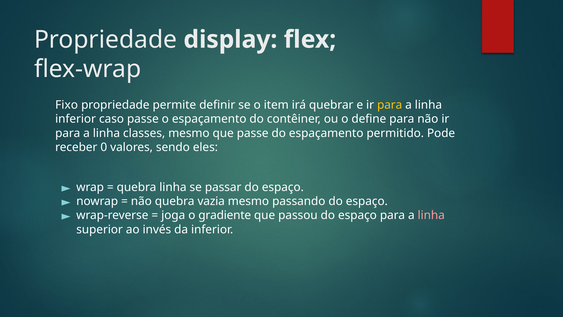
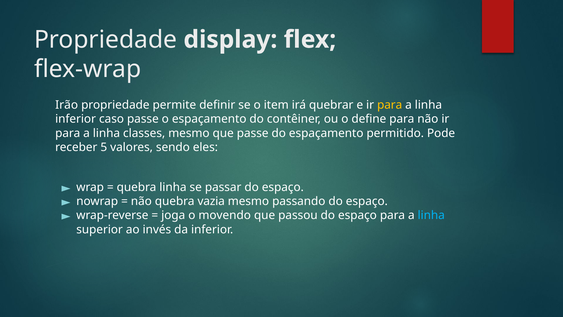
Fixo: Fixo -> Irão (67, 105)
0: 0 -> 5 (104, 147)
gradiente: gradiente -> movendo (225, 215)
linha colour: pink -> light blue (431, 215)
